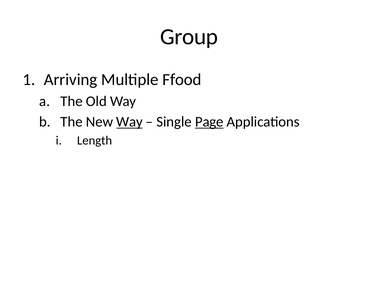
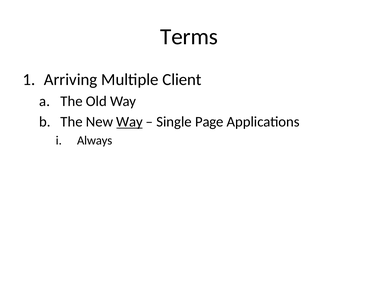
Group: Group -> Terms (189, 37)
Ffood: Ffood -> Client (182, 79)
Page underline: present -> none (209, 122)
Length: Length -> Always (95, 140)
